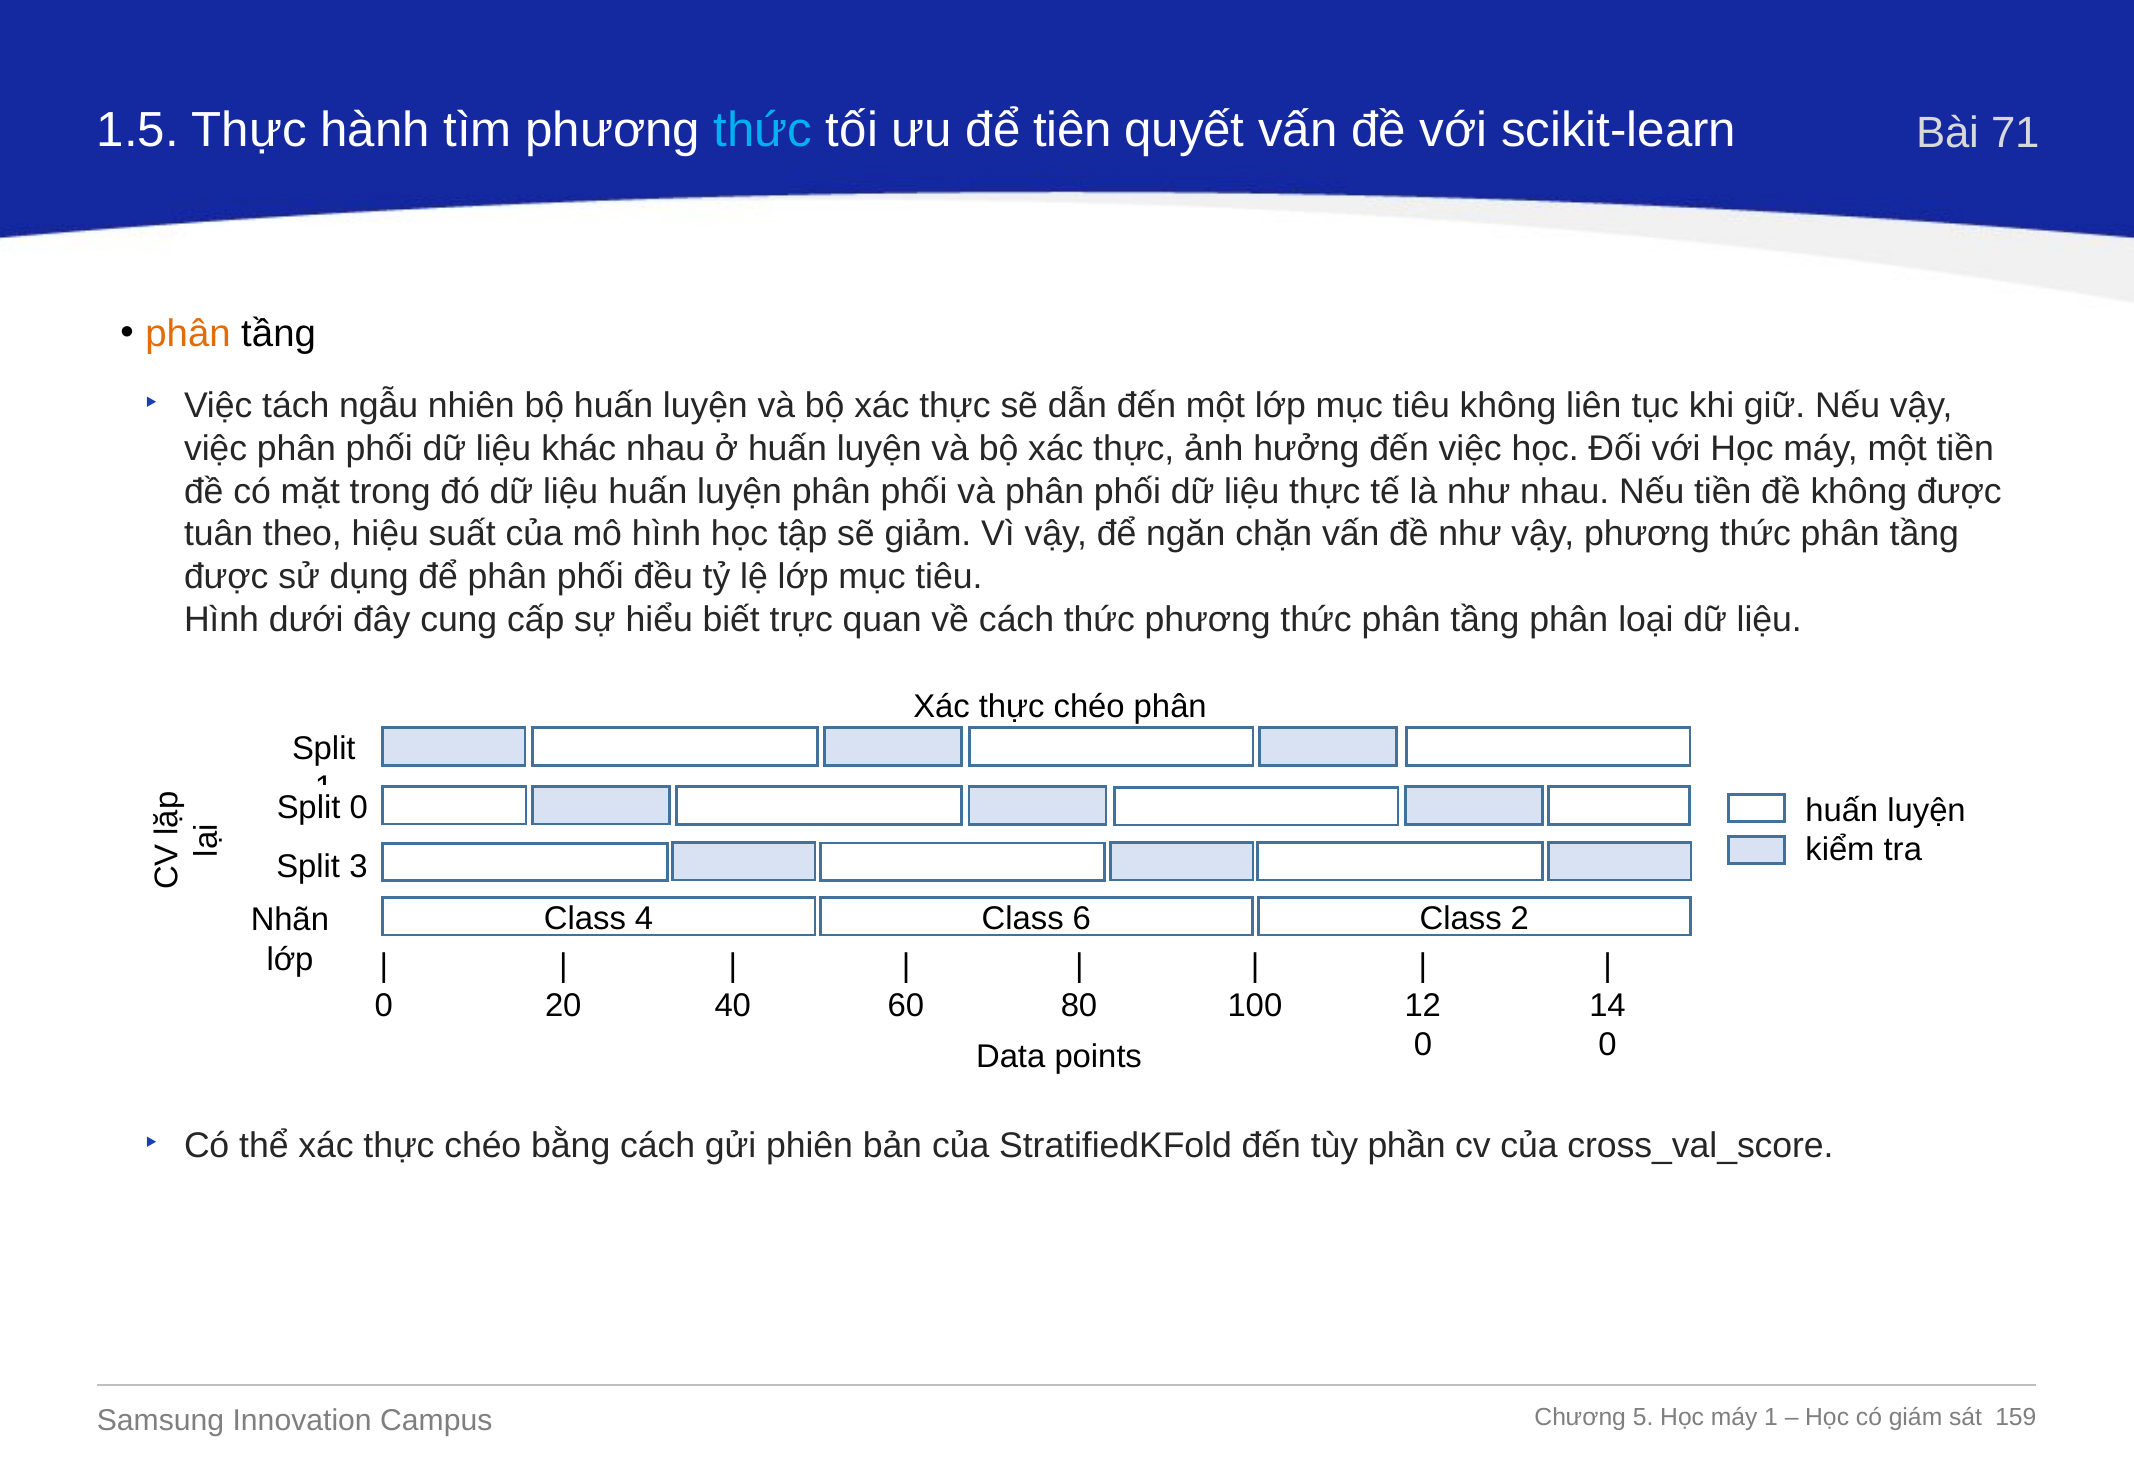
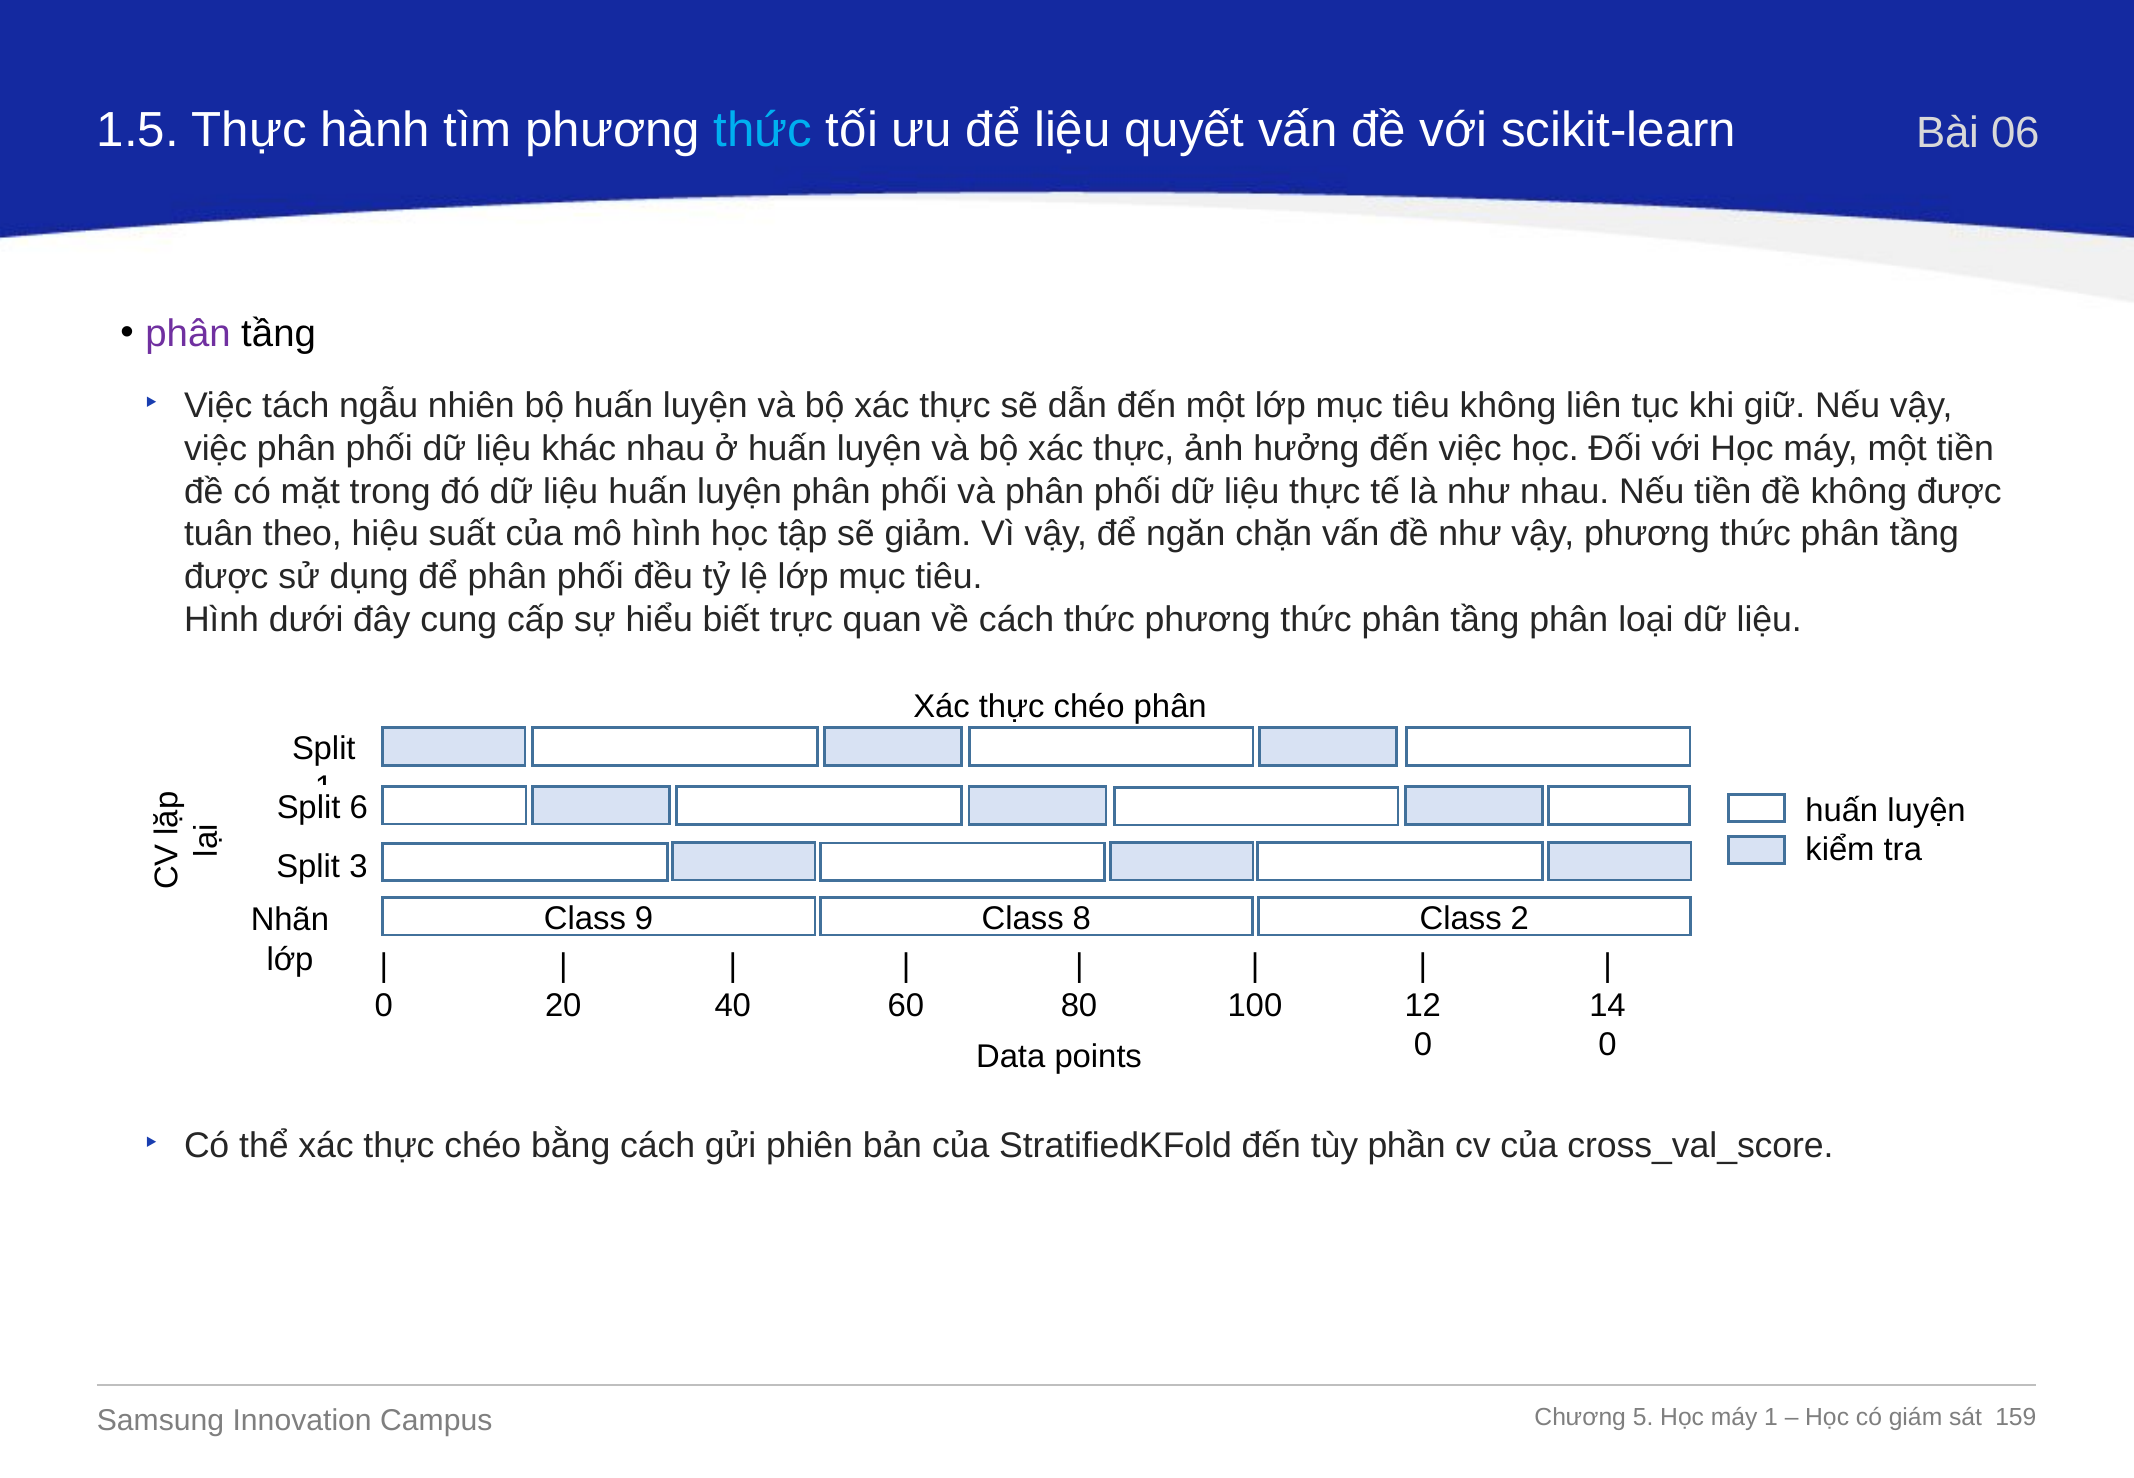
để tiên: tiên -> liệu (1072, 130)
71: 71 -> 06 (2016, 133)
phân colour: orange -> purple (188, 334)
0: 0 -> 6 (359, 807)
4: 4 -> 9 (644, 918)
6: 6 -> 8 (1082, 918)
